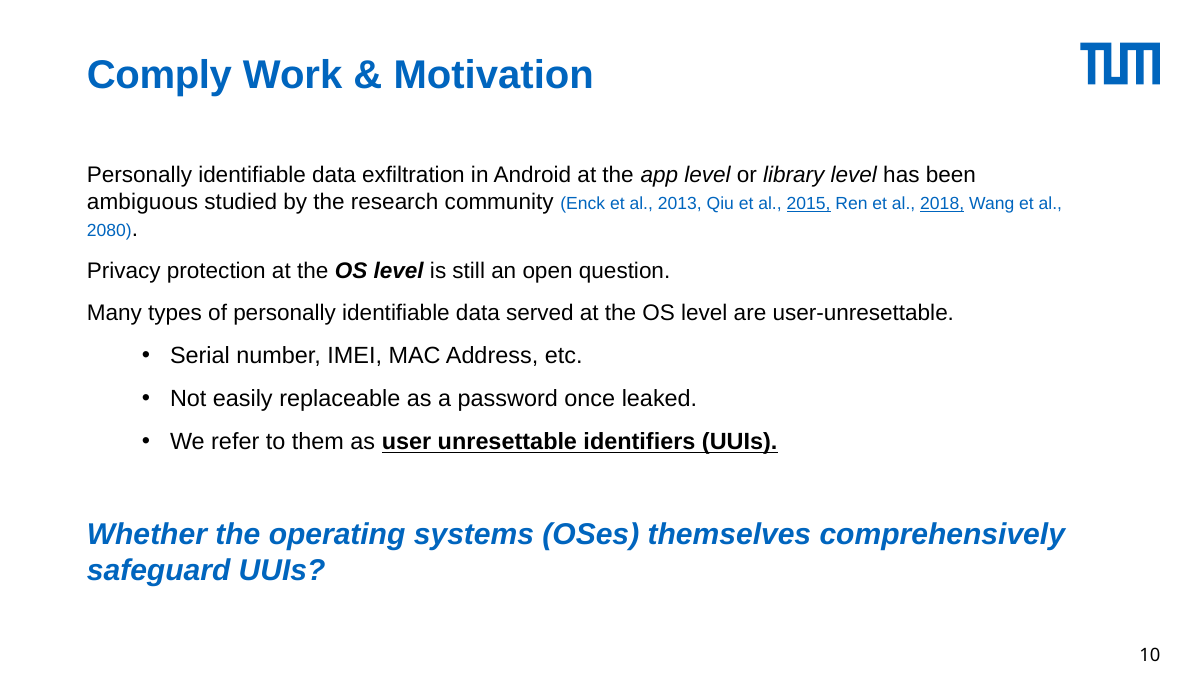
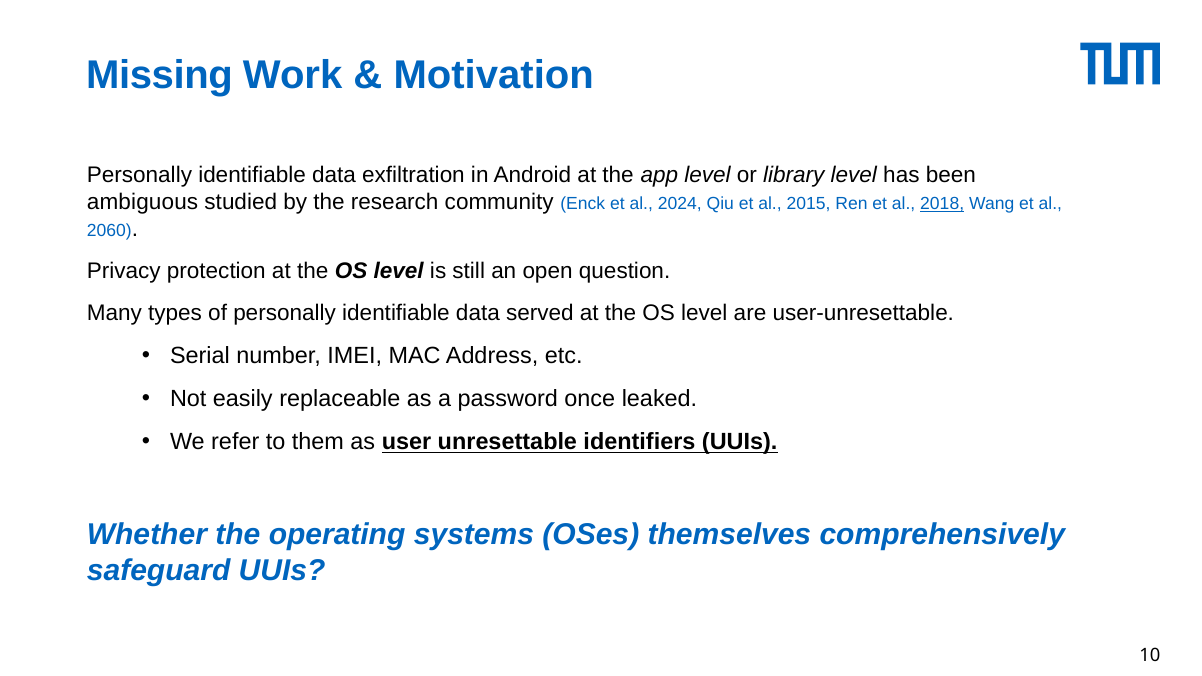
Comply: Comply -> Missing (159, 76)
2013: 2013 -> 2024 (680, 204)
2015 underline: present -> none (809, 204)
2080: 2080 -> 2060 (109, 231)
